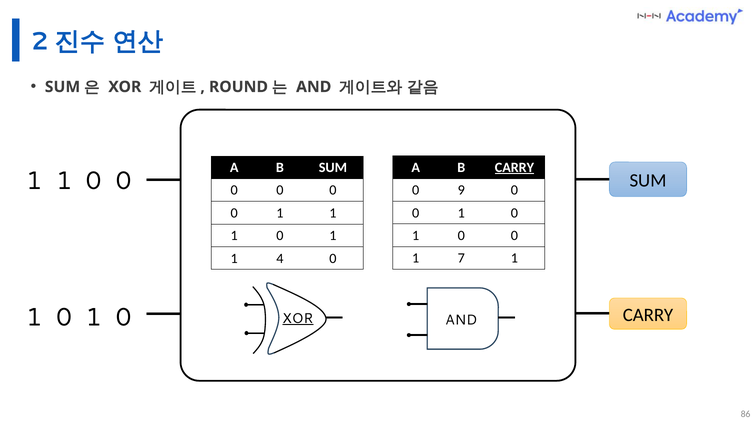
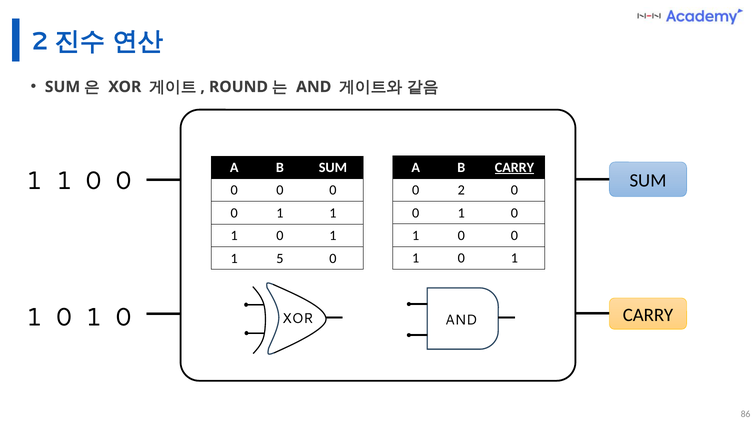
9: 9 -> 2 (461, 190)
7: 7 -> 0 (461, 258)
4: 4 -> 5 (280, 259)
XOR underline: present -> none (298, 319)
